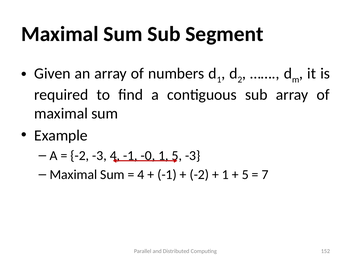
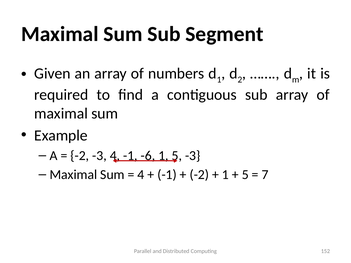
-0: -0 -> -6 (148, 156)
